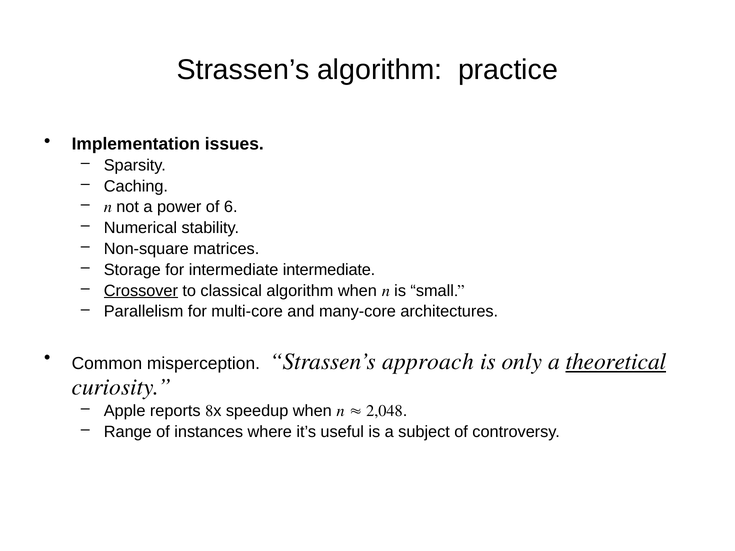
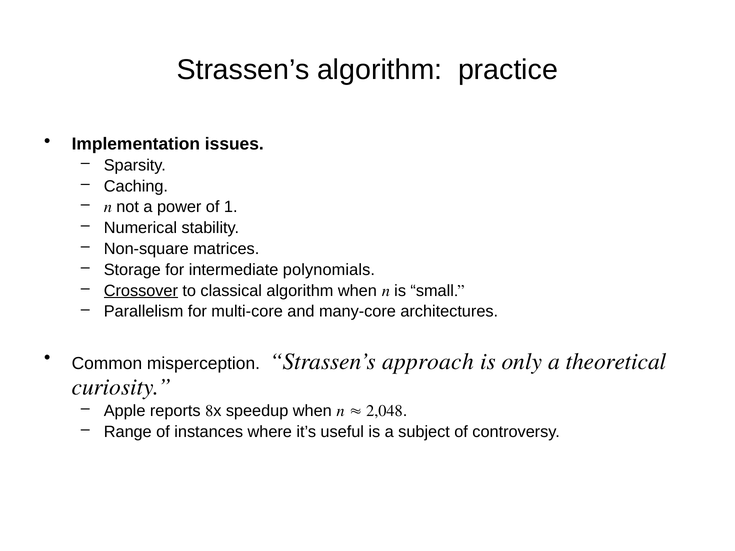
6: 6 -> 1 (231, 207)
intermediate intermediate: intermediate -> polynomials (329, 270)
theoretical underline: present -> none (616, 362)
